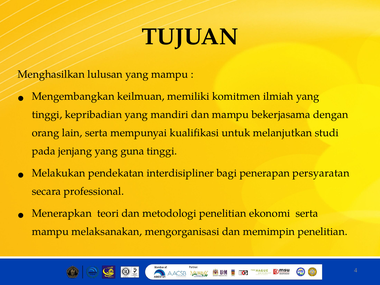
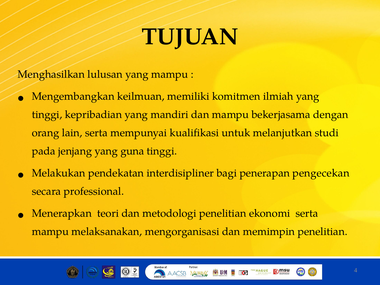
persyaratan: persyaratan -> pengecekan (321, 173)
